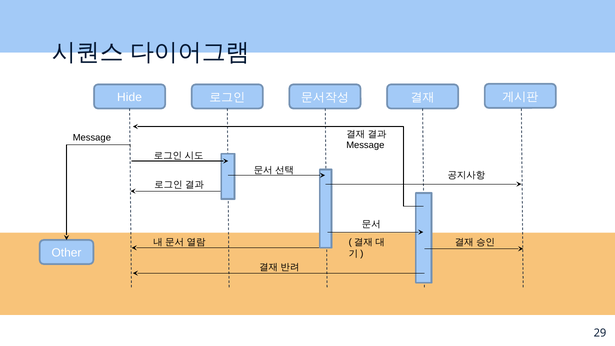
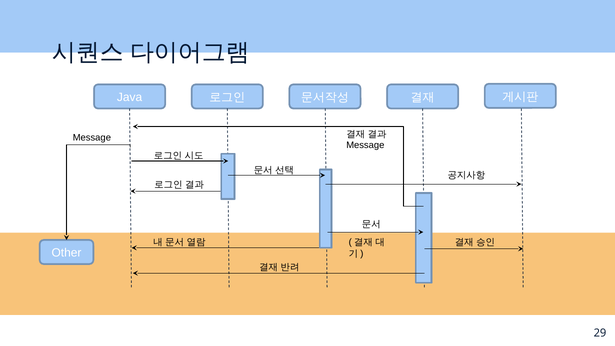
Hide: Hide -> Java (130, 97)
